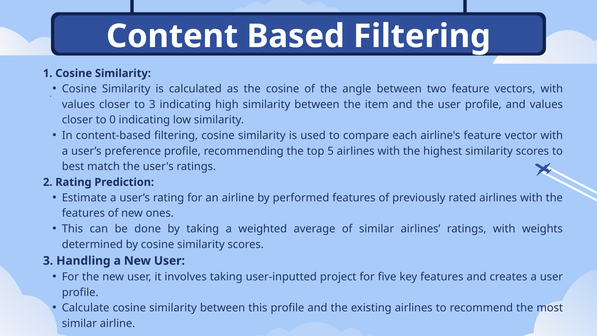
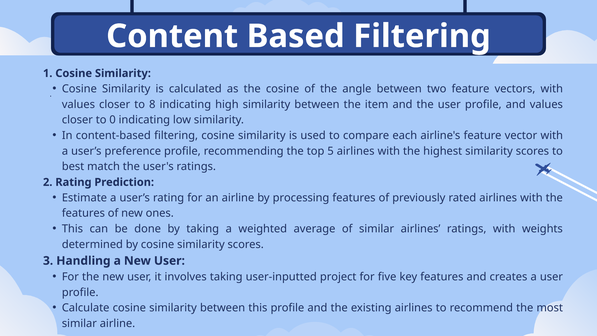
to 3: 3 -> 8 (152, 104)
performed: performed -> processing (301, 198)
